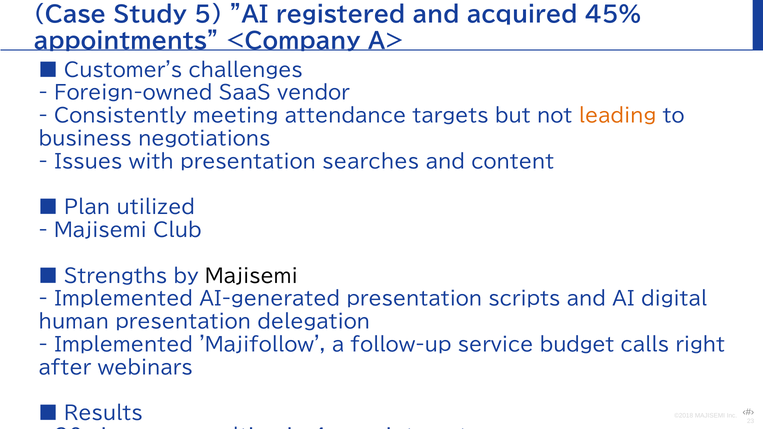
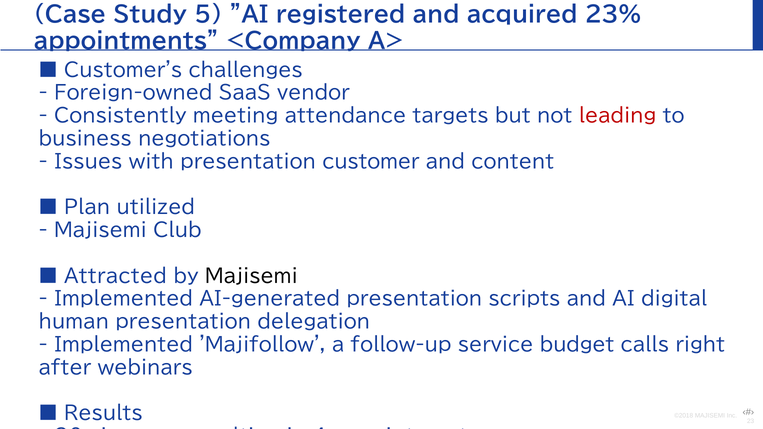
45%: 45% -> 23% (613, 15)
leading colour: orange -> red (618, 116)
searches: searches -> customer (371, 162)
Strengths: Strengths -> Attracted (115, 276)
